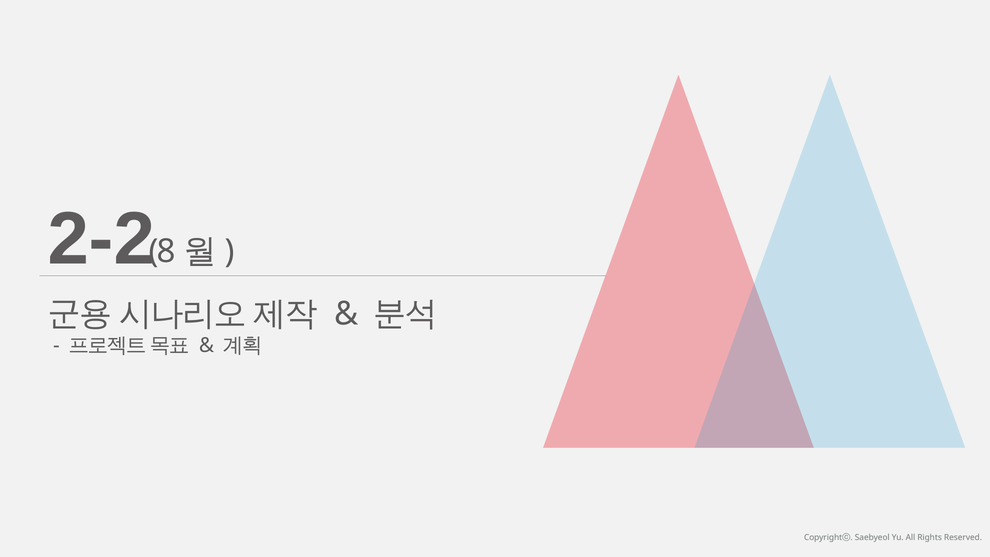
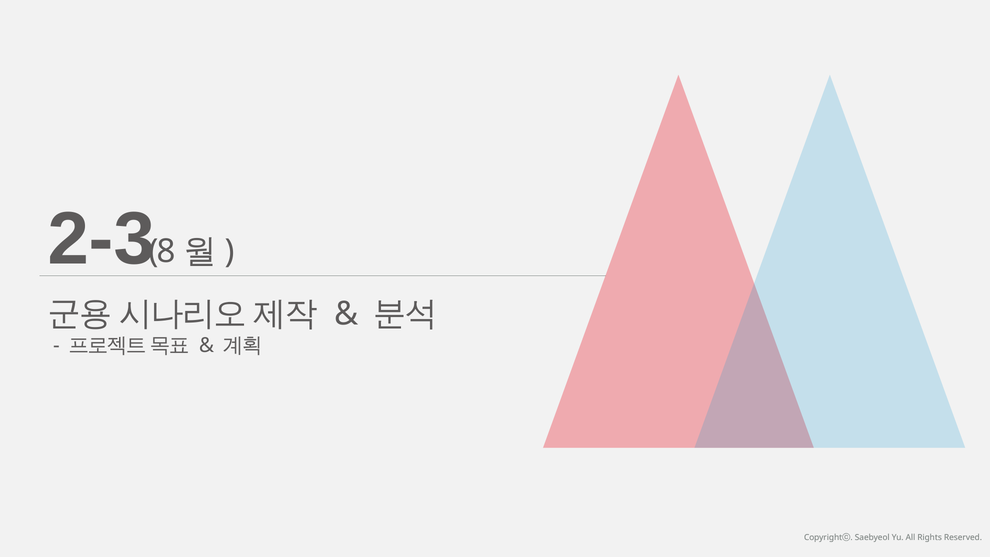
2-2: 2-2 -> 2-3 (101, 239)
